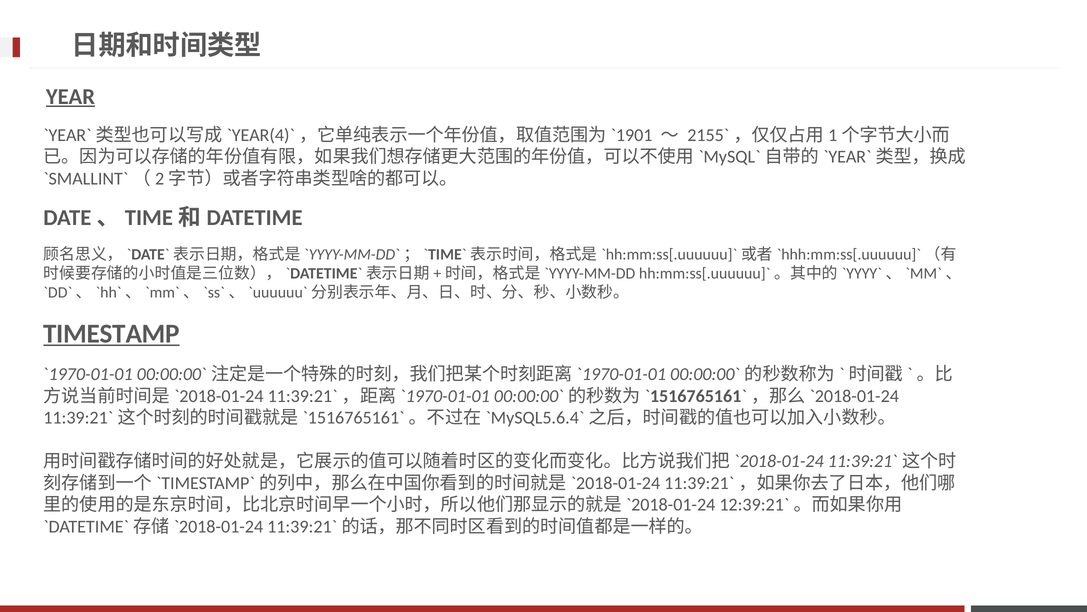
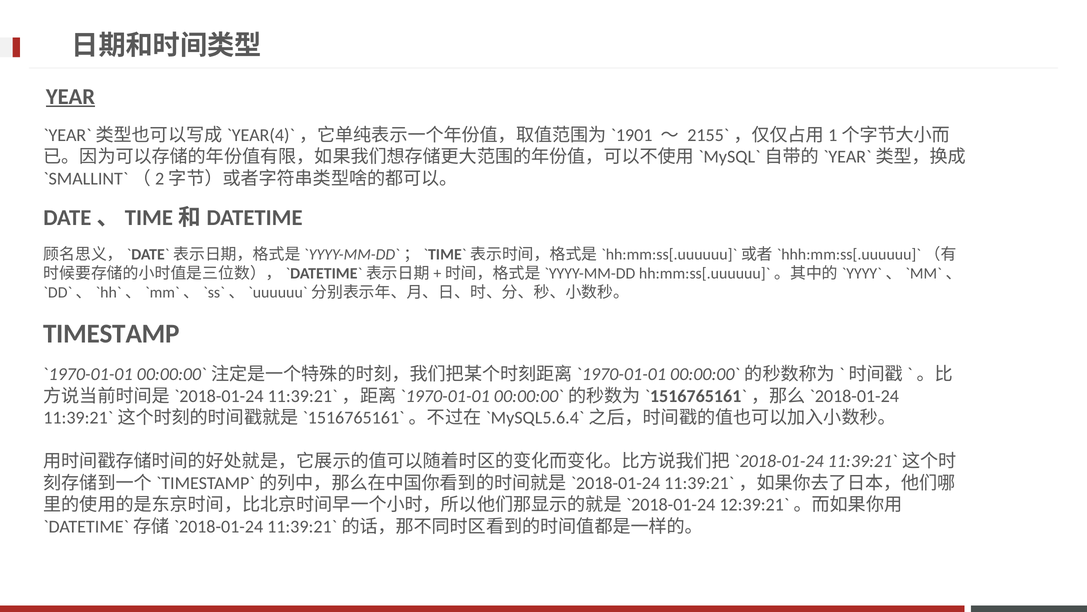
TIMESTAMP underline: present -> none (111, 333)
